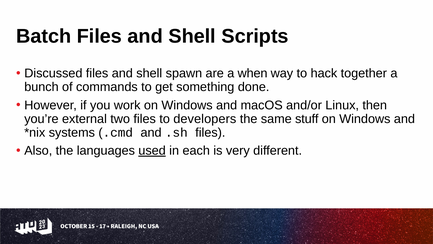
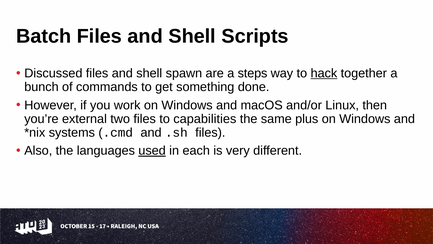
when: when -> steps (253, 73)
hack underline: none -> present (324, 73)
developers: developers -> capabilities (205, 119)
stuff: stuff -> plus (307, 119)
